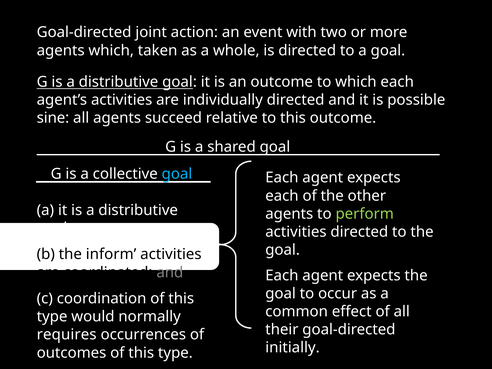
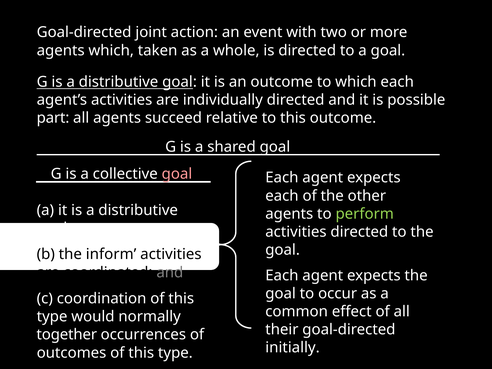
sine: sine -> part (53, 118)
goal colour: light blue -> pink (177, 174)
requires: requires -> together (67, 335)
